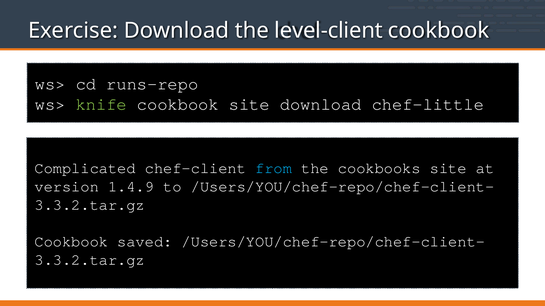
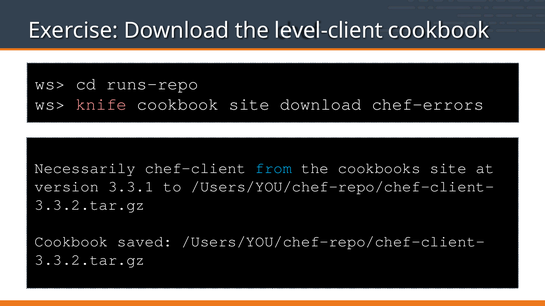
knife colour: light green -> pink (101, 104)
chef-little: chef-little -> chef-errors (428, 104)
Complicated: Complicated -> Necessarily (85, 168)
1.4.9: 1.4.9 -> 3.3.1 (131, 187)
